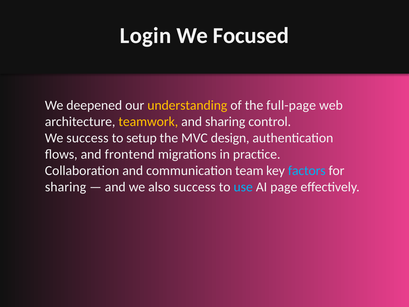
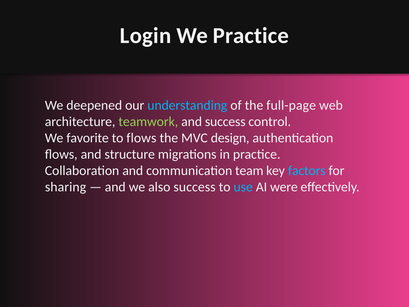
We Focused: Focused -> Practice (251, 36)
understanding colour: yellow -> light blue (187, 105)
teamwork colour: yellow -> light green (148, 122)
and sharing: sharing -> success (225, 122)
We success: success -> favorite (88, 138)
to setup: setup -> flows (141, 138)
frontend: frontend -> structure (130, 154)
page: page -> were (284, 187)
